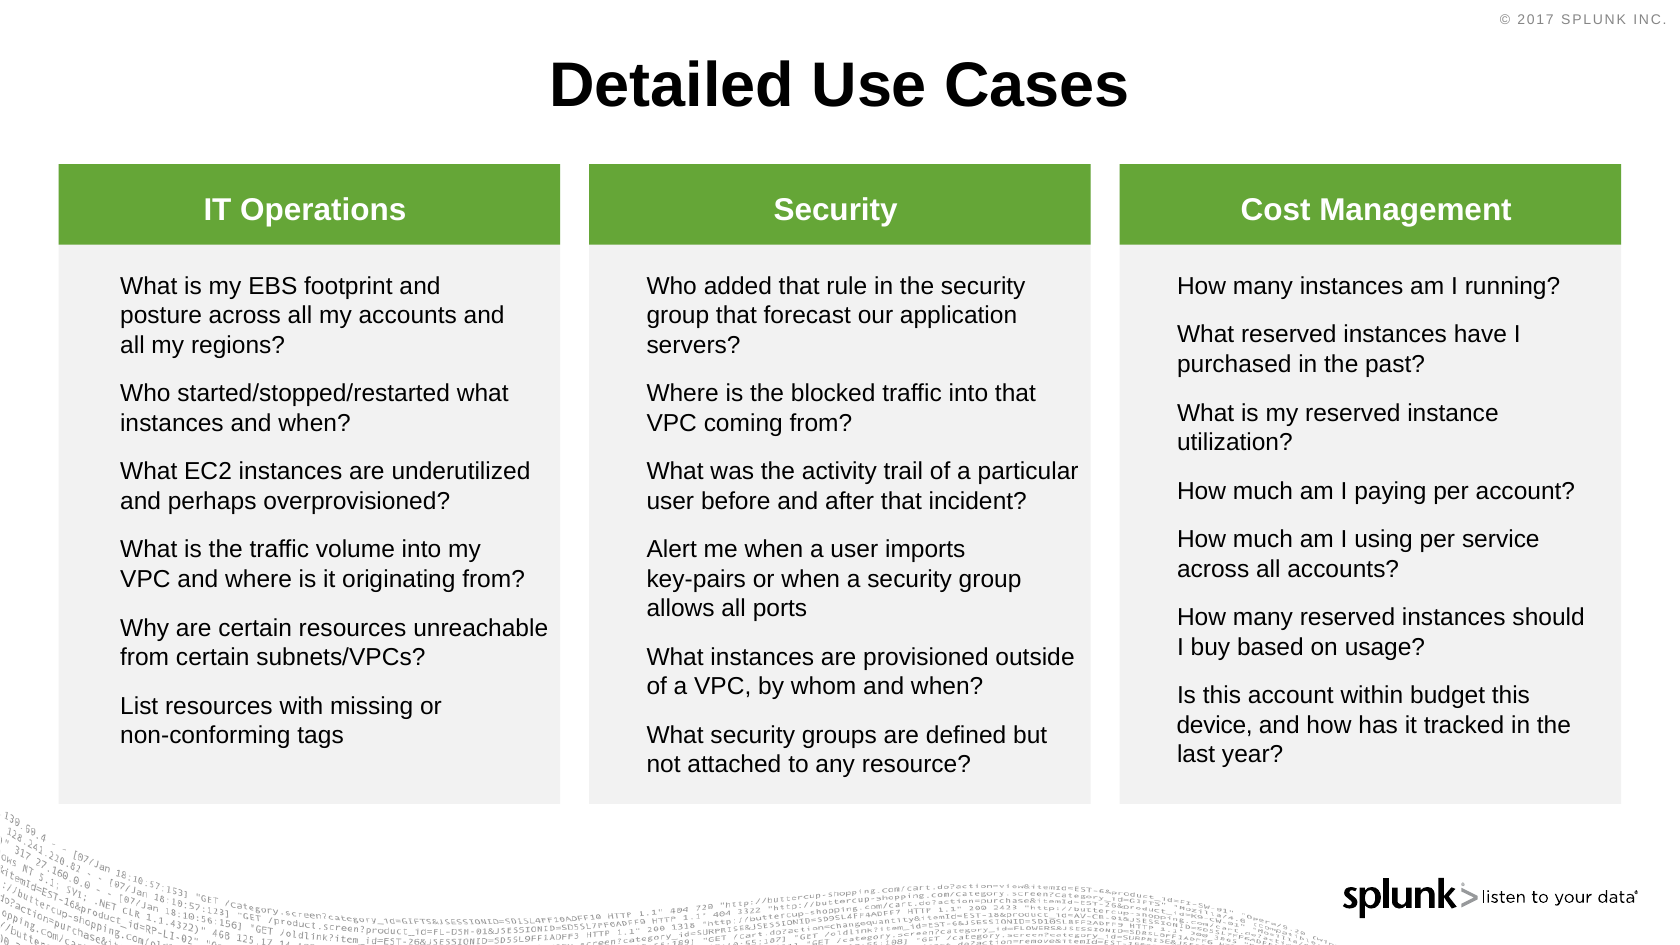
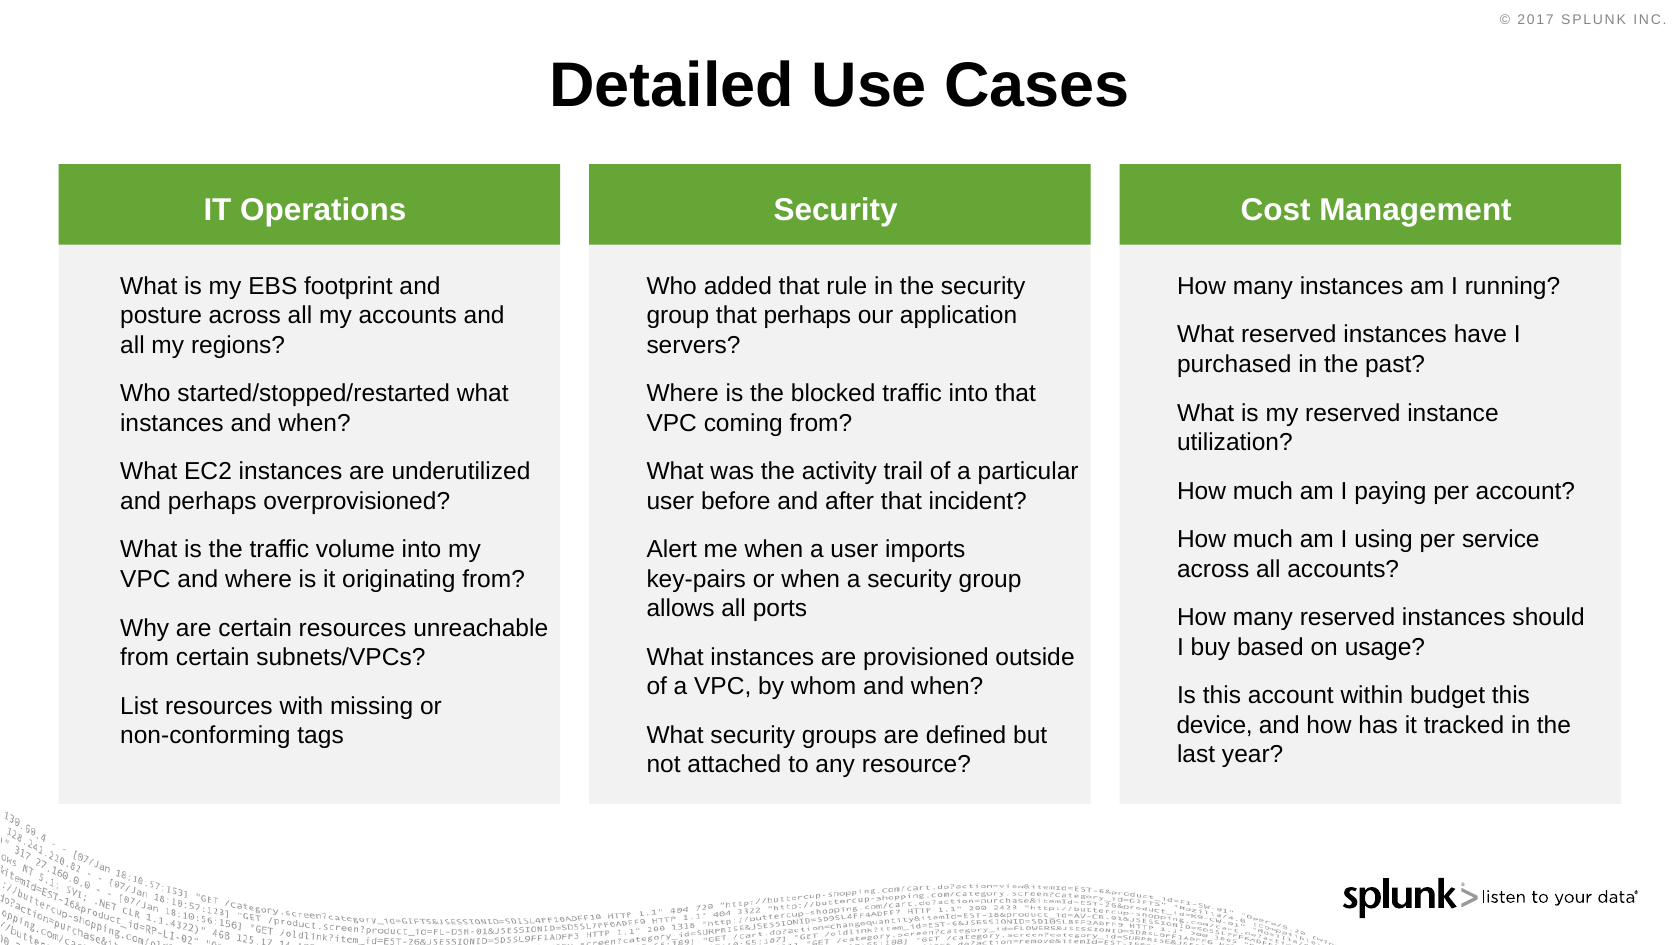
that forecast: forecast -> perhaps (807, 316)
